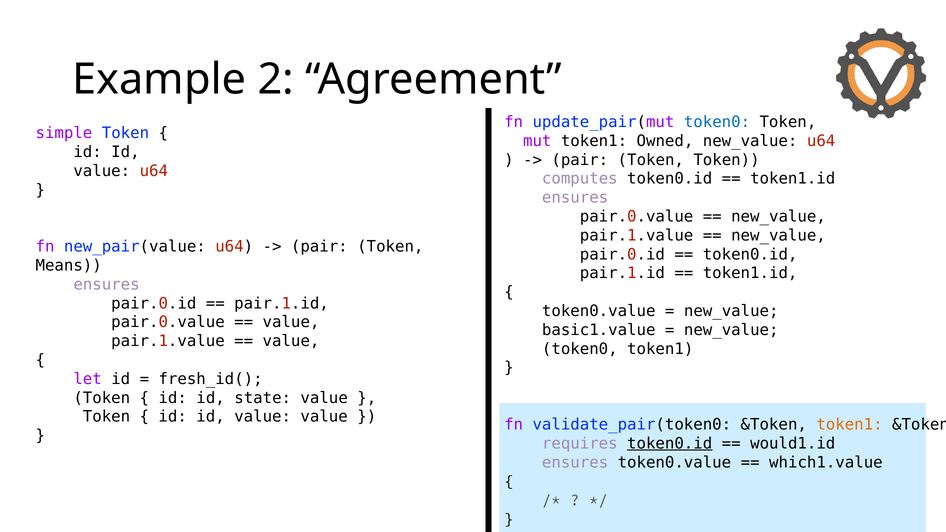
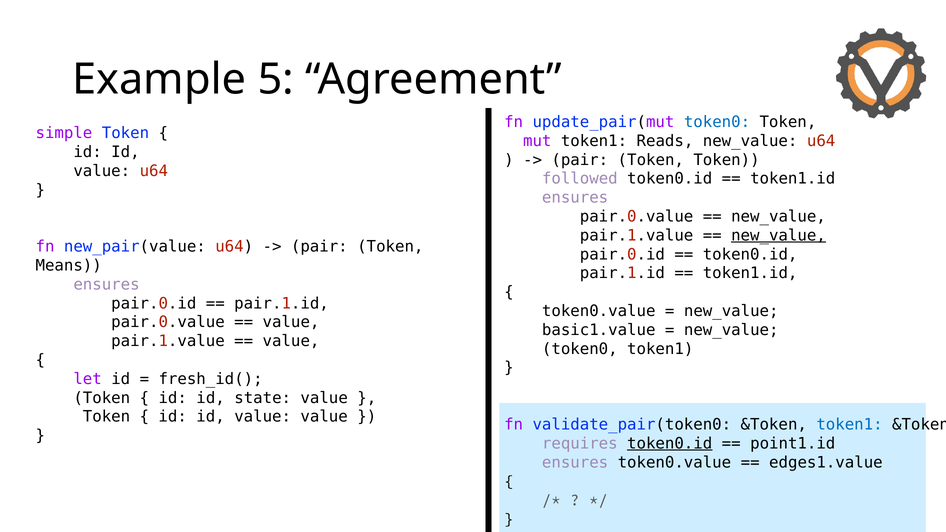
2: 2 -> 5 (276, 79)
Owned: Owned -> Reads (665, 141)
computes: computes -> followed (580, 179)
new_value underline: none -> present (779, 235)
token1 colour: orange -> blue (850, 425)
would1.id: would1.id -> point1.id (793, 444)
which1.value: which1.value -> edges1.value (826, 462)
